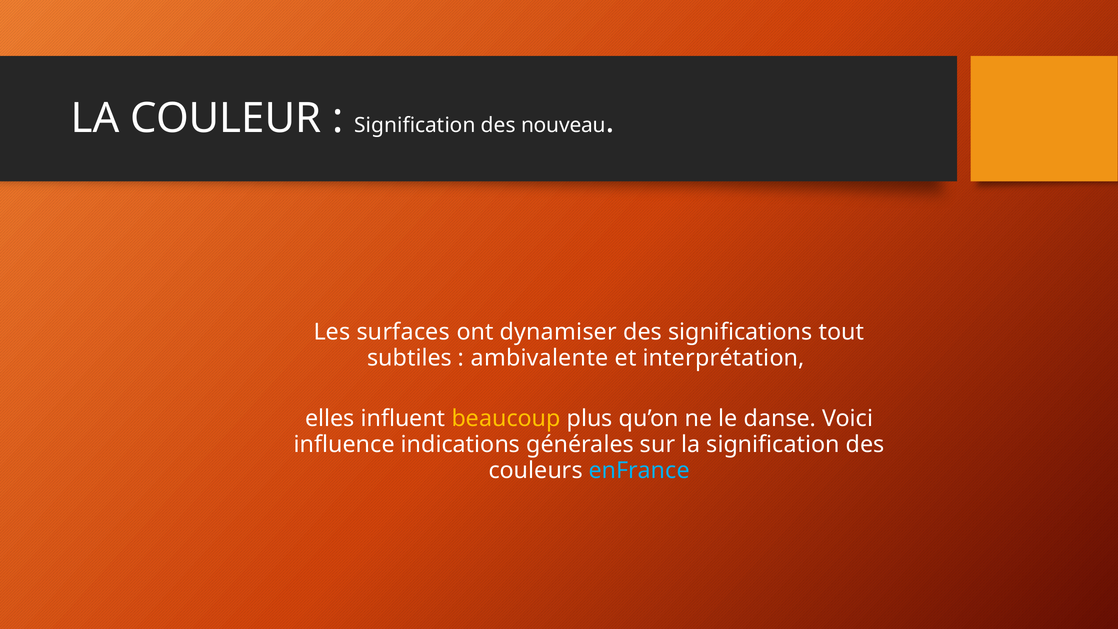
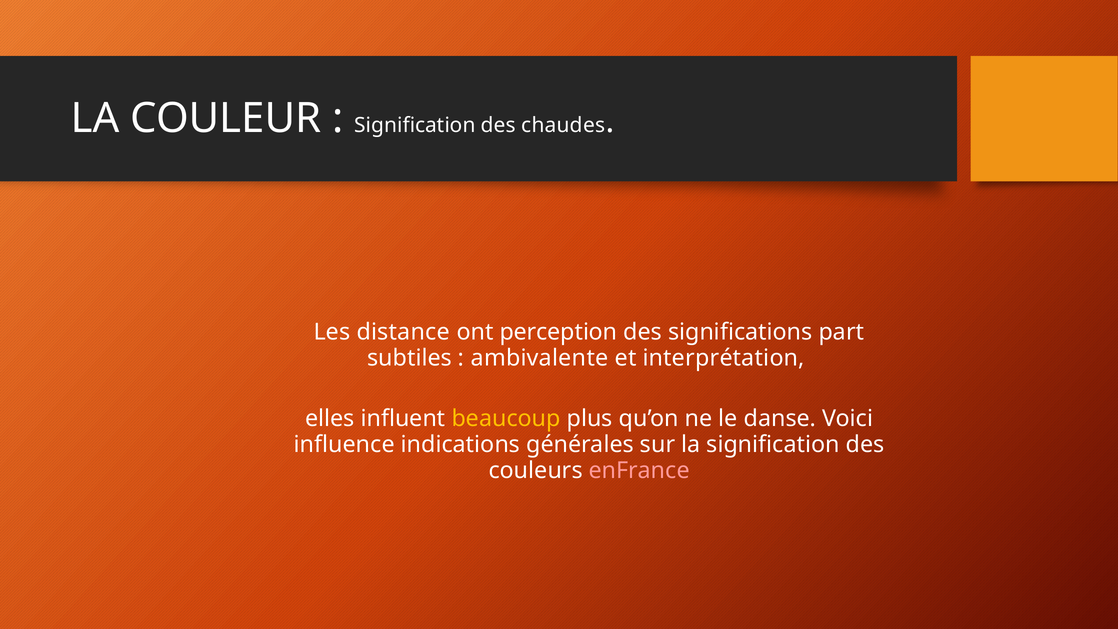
nouveau: nouveau -> chaudes (563, 125)
surfaces: surfaces -> distance (403, 332)
dynamiser: dynamiser -> perception (558, 332)
tout: tout -> part (841, 332)
enFrance colour: light blue -> pink (639, 470)
